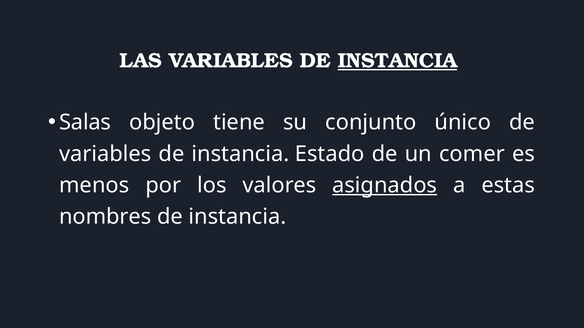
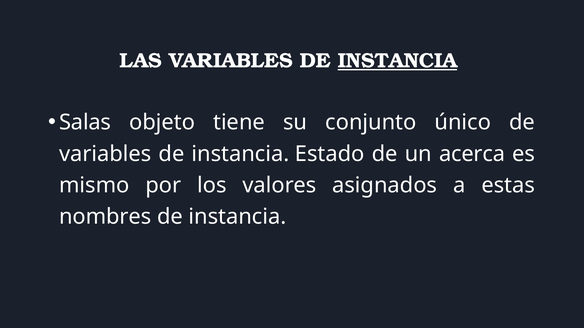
comer: comer -> acerca (472, 154)
menos: menos -> mismo (94, 186)
asignados underline: present -> none (385, 186)
